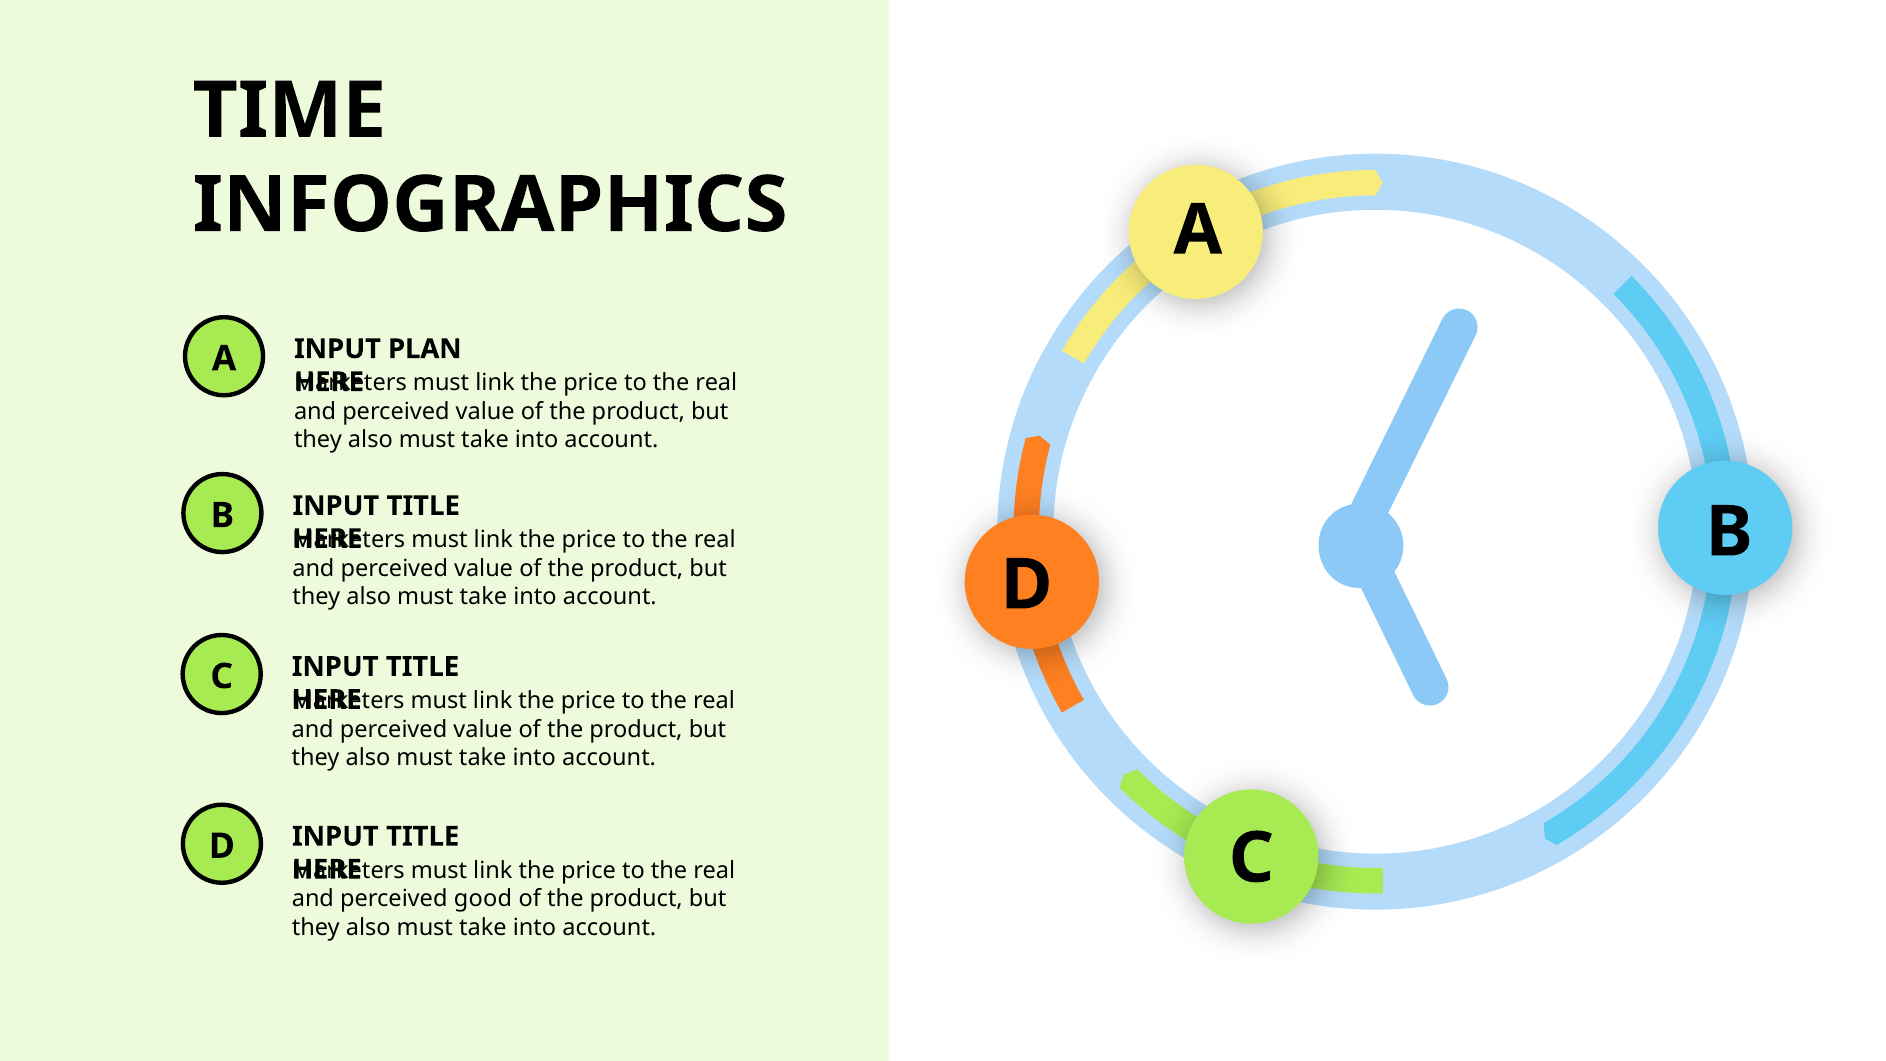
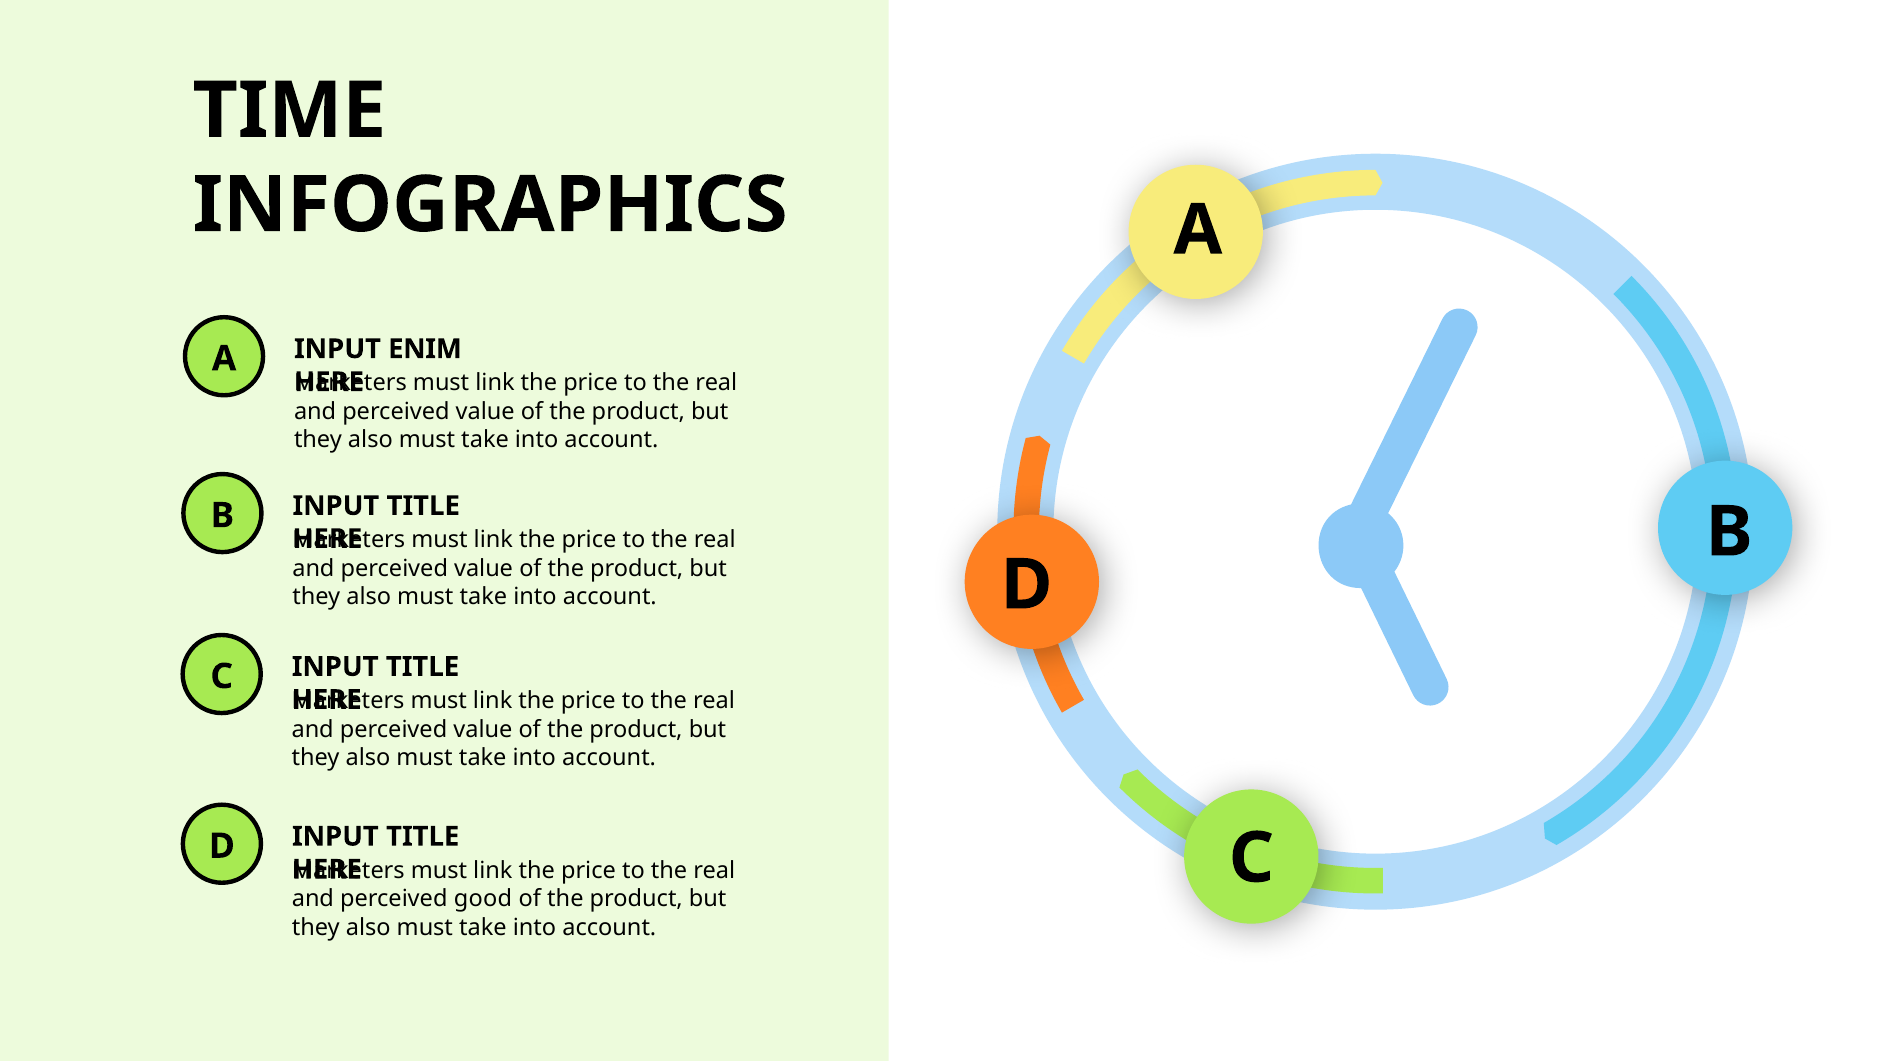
PLAN: PLAN -> ENIM (425, 349)
